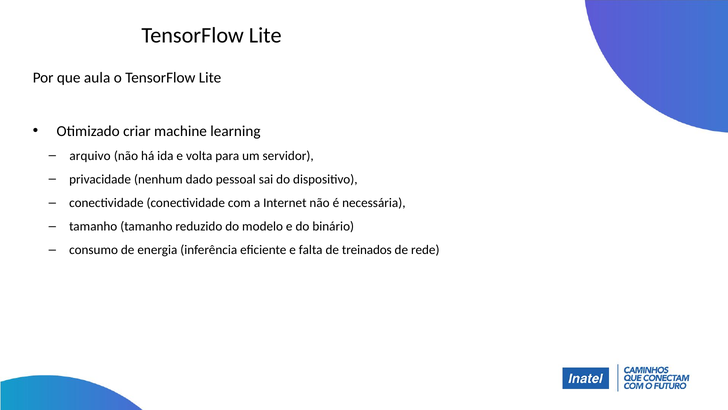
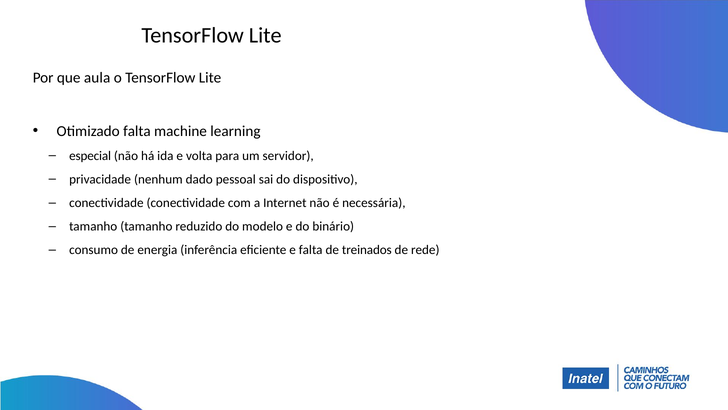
Otimizado criar: criar -> falta (137, 131)
arquivo: arquivo -> especial (90, 156)
